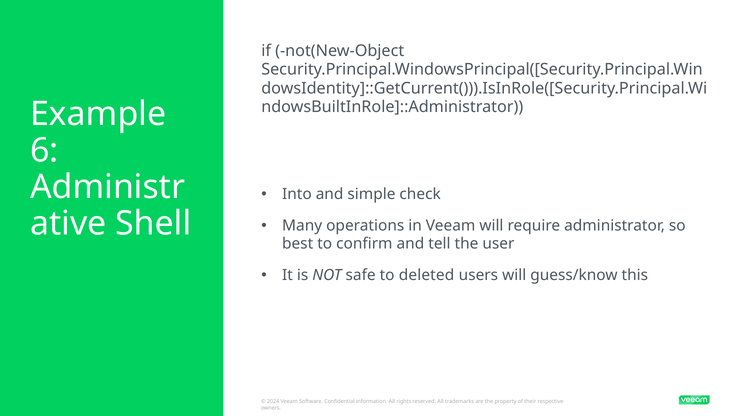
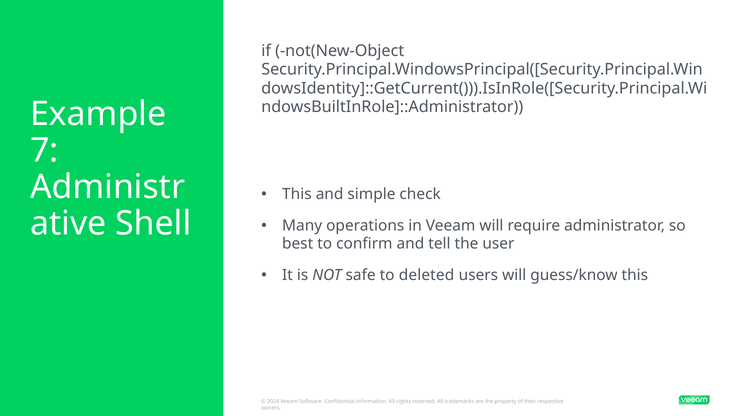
6: 6 -> 7 (44, 151)
Into: Into -> This (297, 194)
